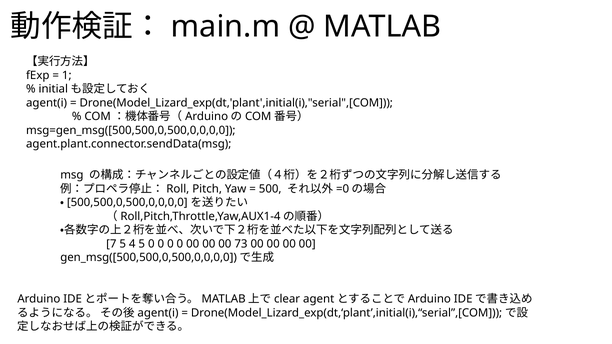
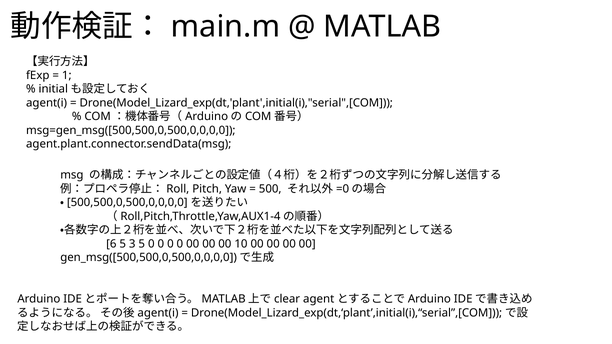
7: 7 -> 6 (111, 244)
4: 4 -> 3 (132, 244)
73: 73 -> 10 (241, 244)
